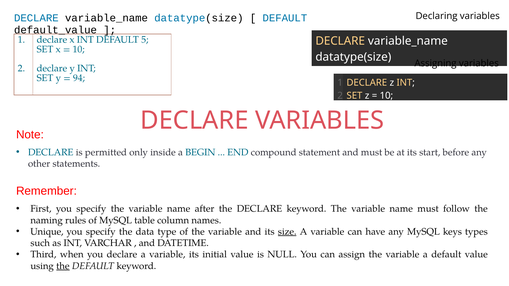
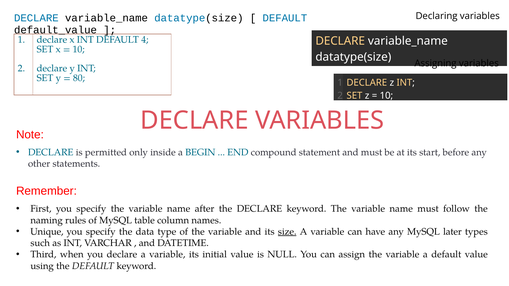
5: 5 -> 4 (145, 40)
94: 94 -> 80 (79, 78)
keys: keys -> later (452, 232)
the underline: present -> none (63, 266)
